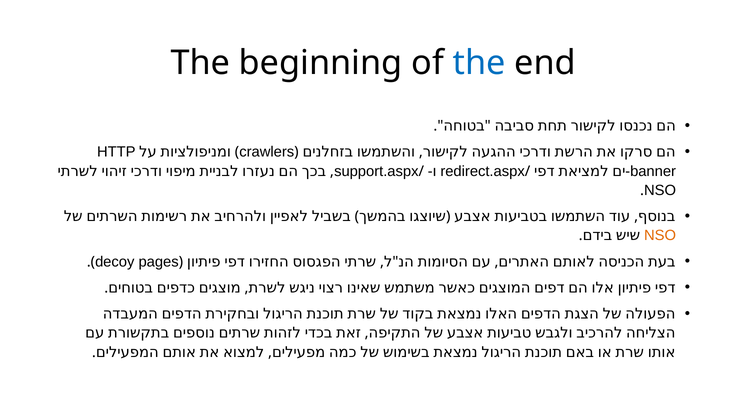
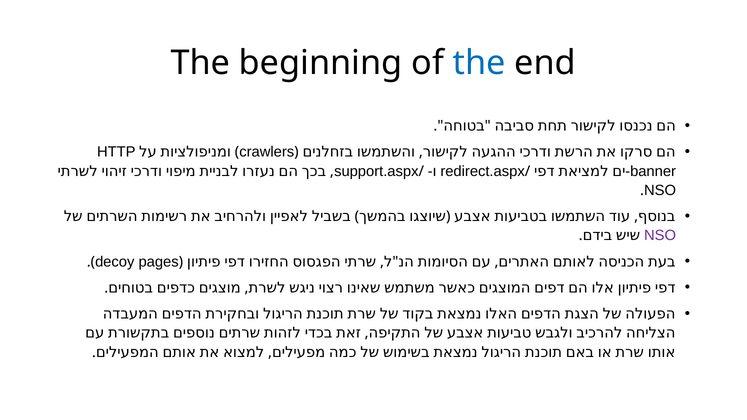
NSO colour: orange -> purple (660, 236)
